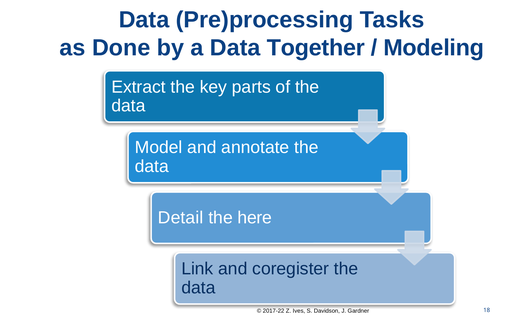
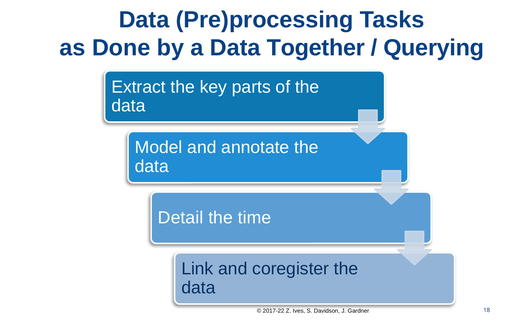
Modeling: Modeling -> Querying (434, 48)
here: here -> time (255, 218)
